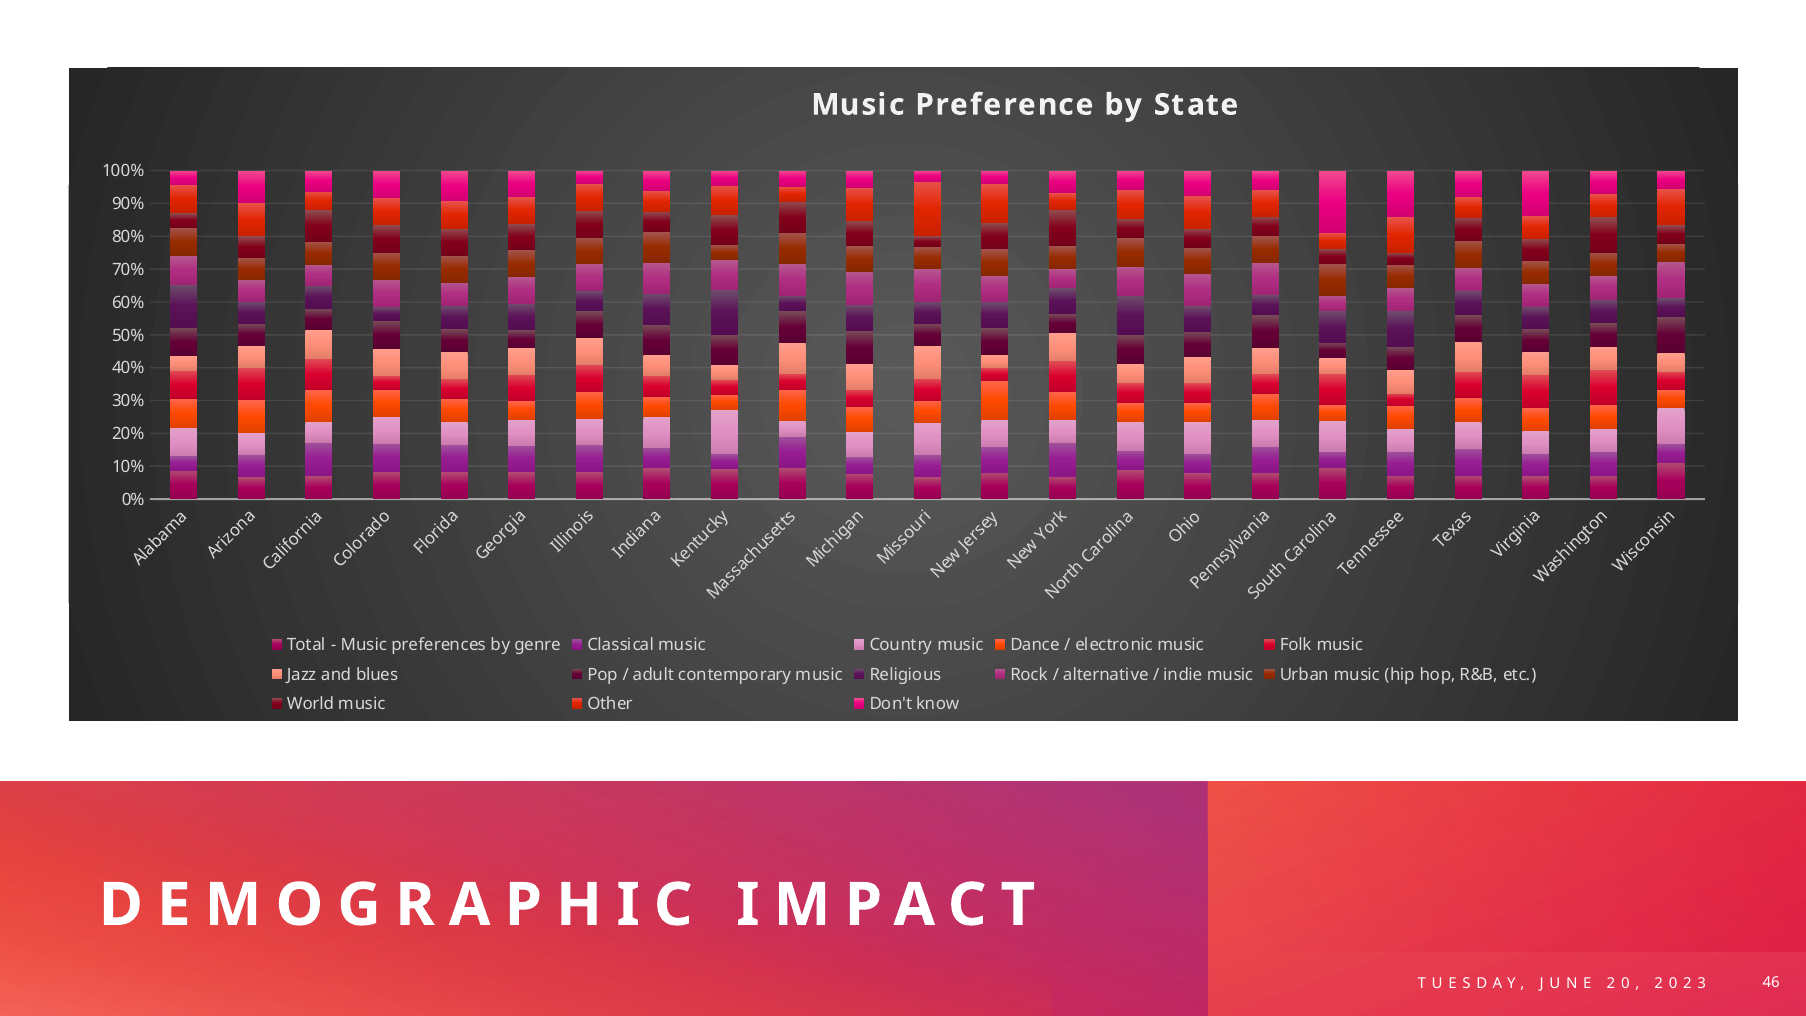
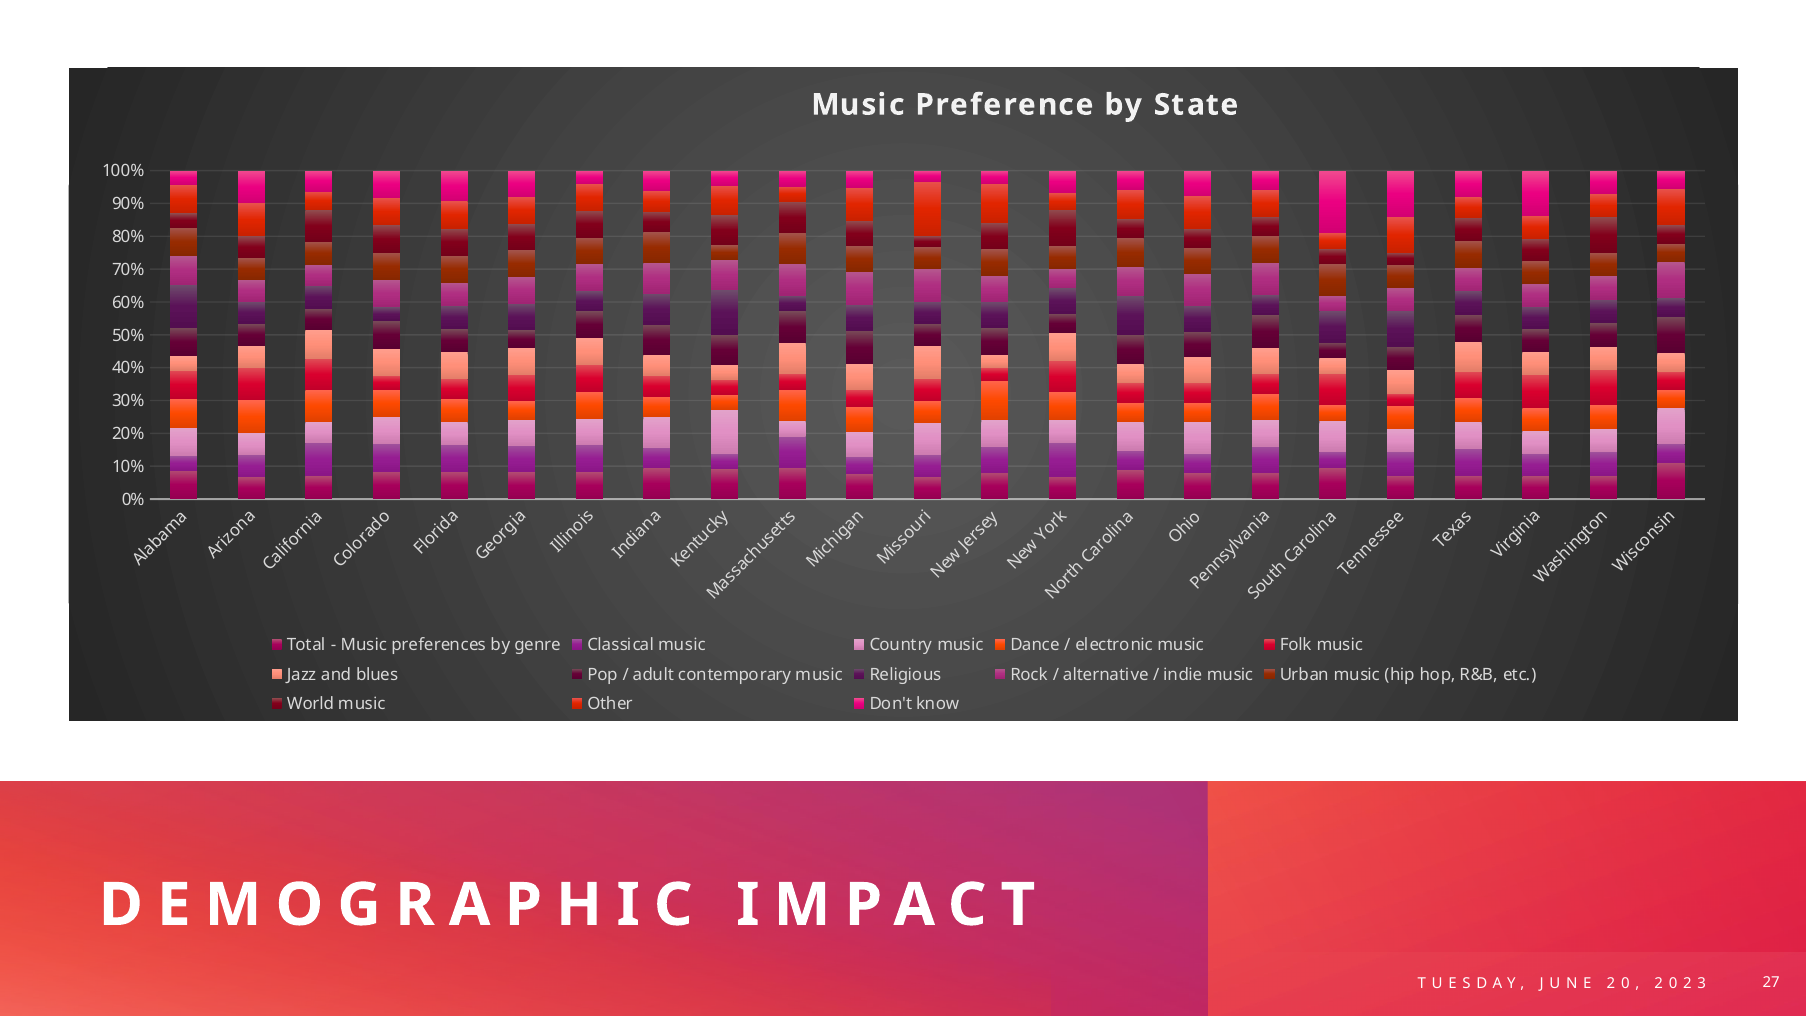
46: 46 -> 27 (1771, 982)
